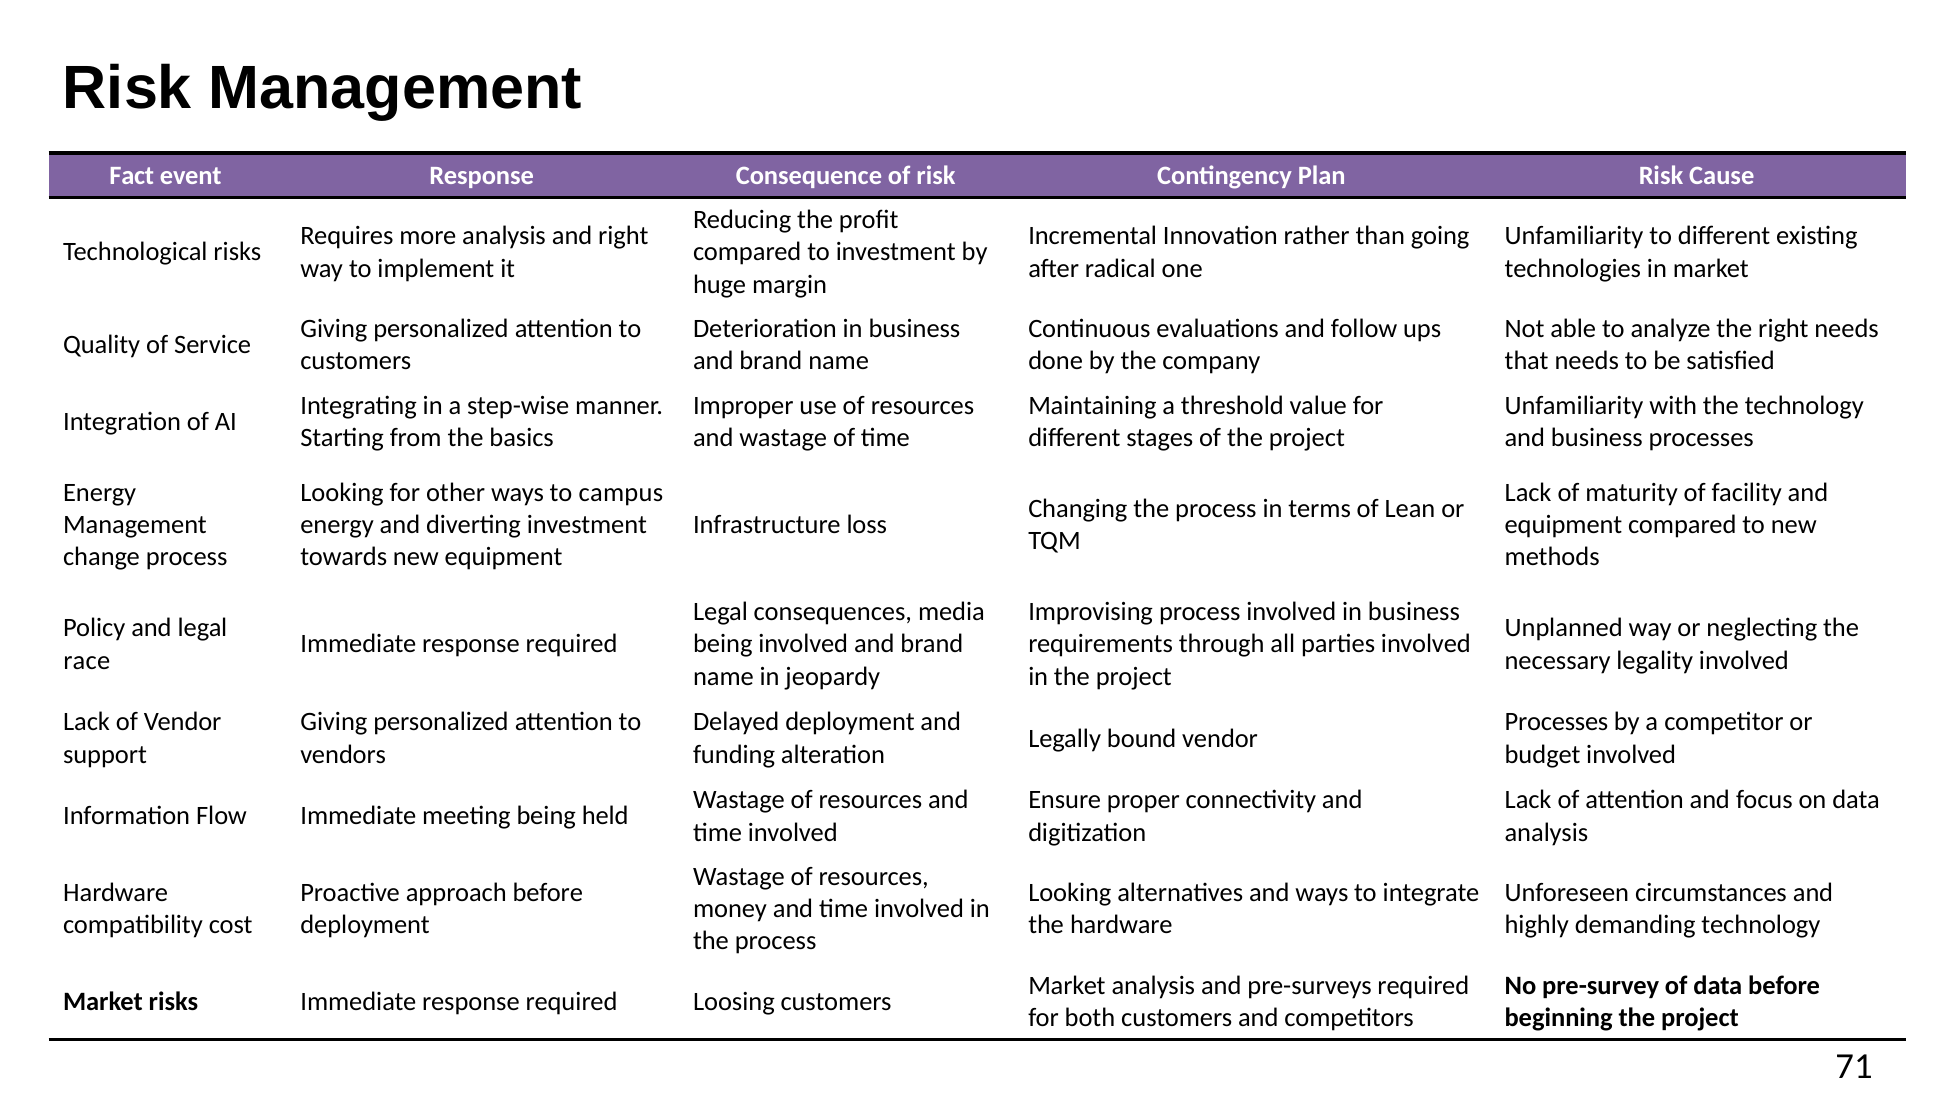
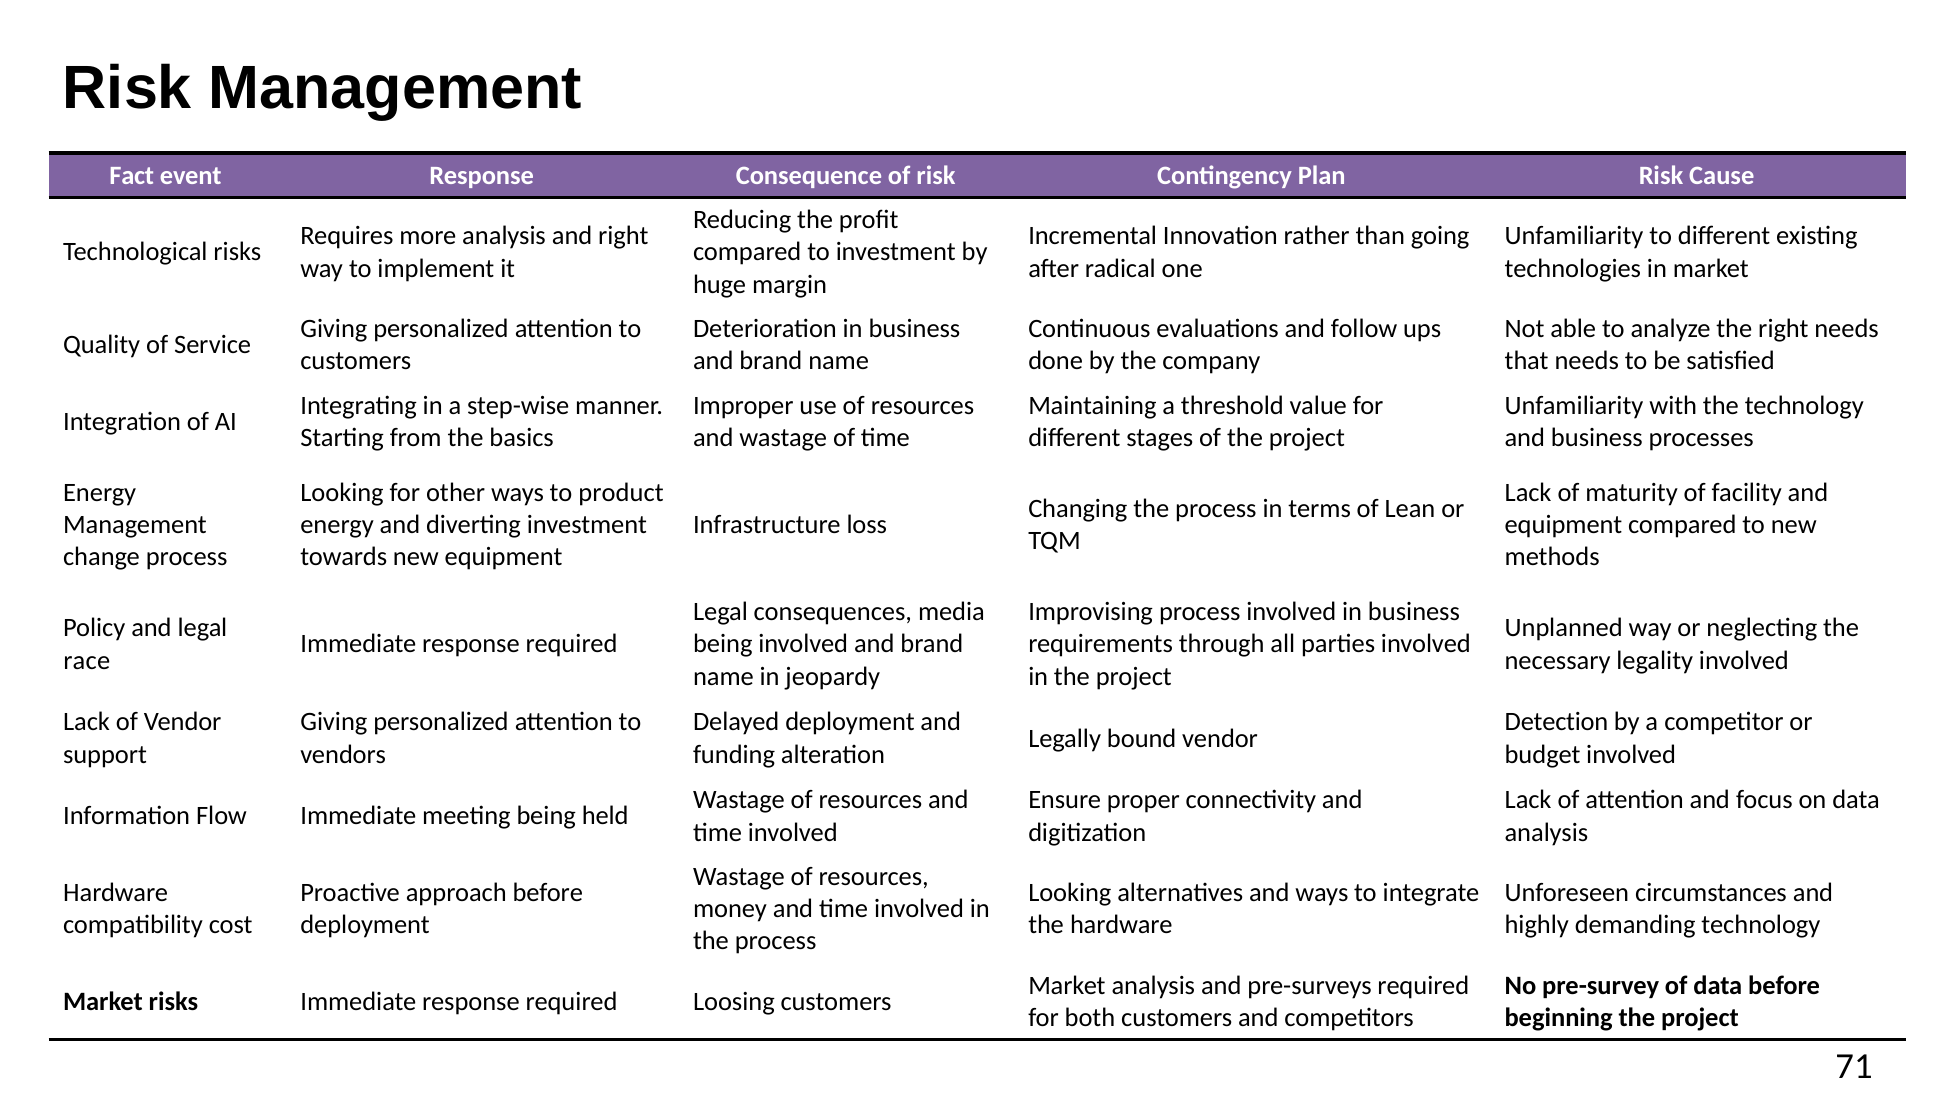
campus: campus -> product (621, 493)
Processes: Processes -> Detection (1557, 722)
